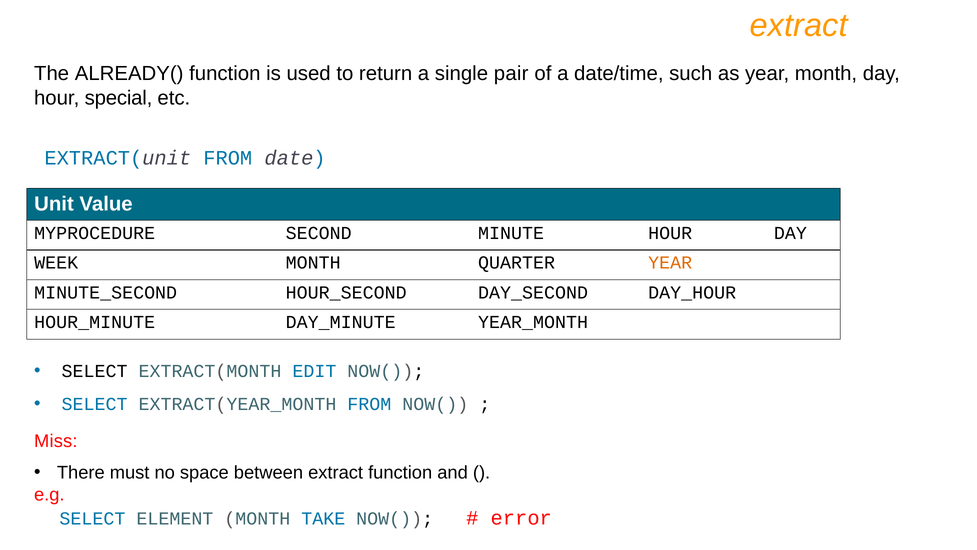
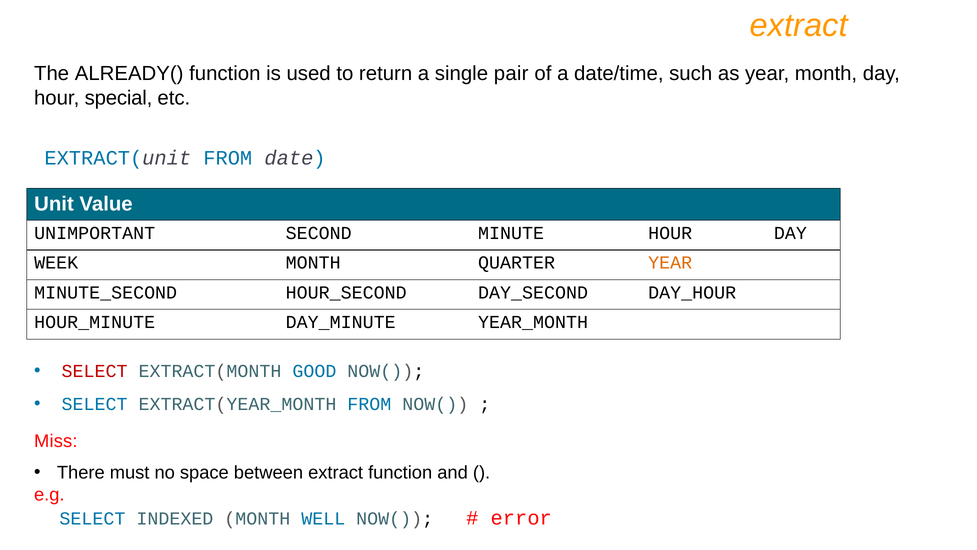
MYPROCEDURE: MYPROCEDURE -> UNIMPORTANT (95, 233)
SELECT colour: black -> red (95, 371)
EDIT: EDIT -> GOOD (314, 371)
ELEMENT: ELEMENT -> INDEXED (175, 518)
TAKE: TAKE -> WELL (323, 518)
